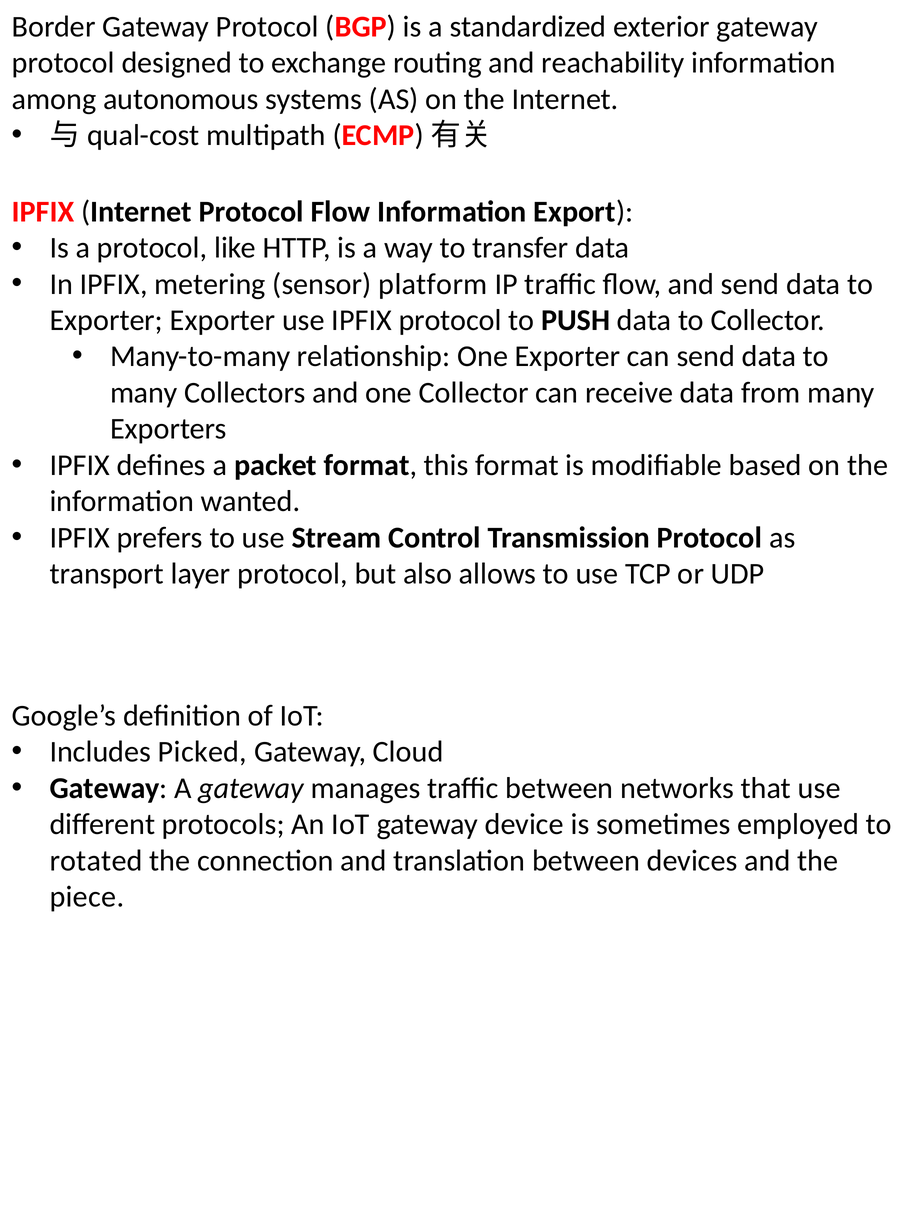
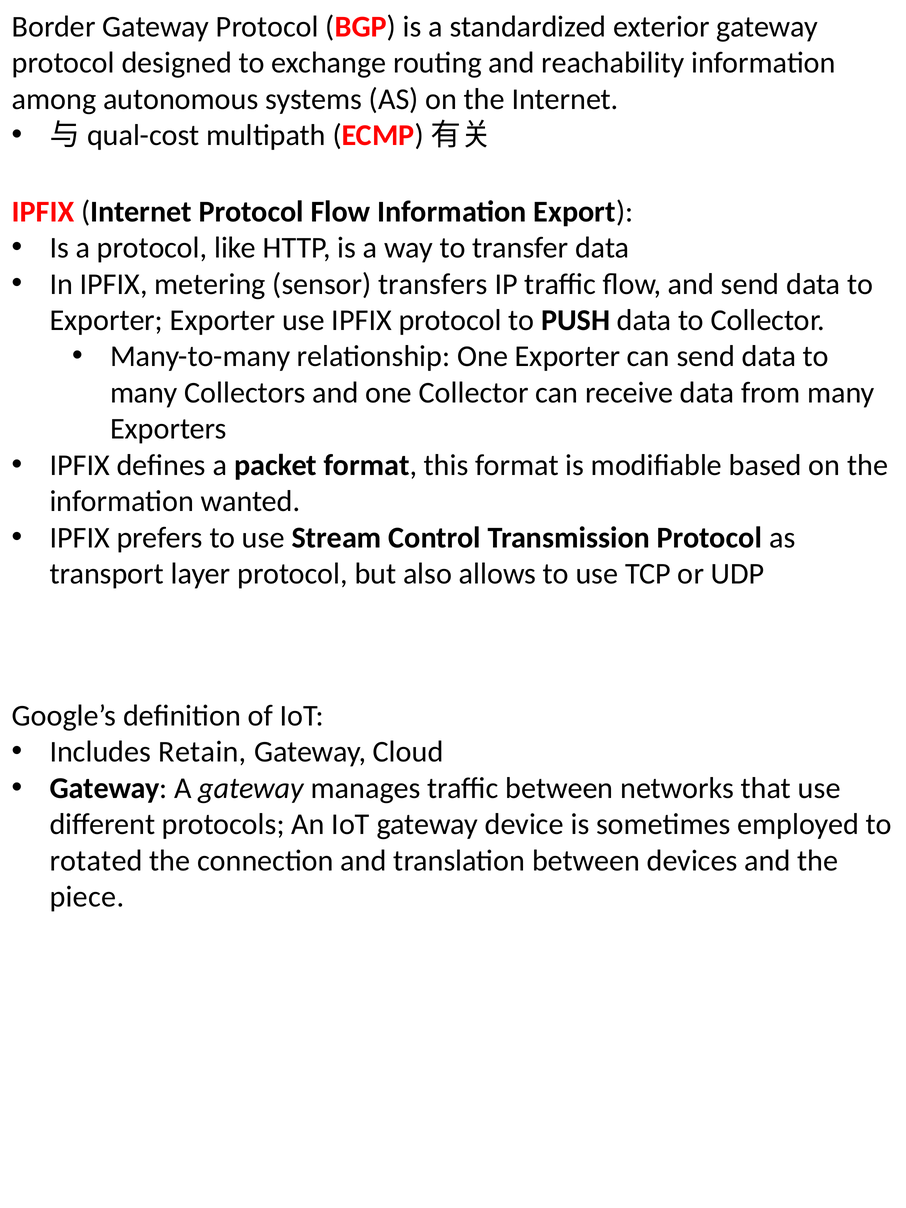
platform: platform -> transfers (433, 284)
Picked: Picked -> Retain (202, 752)
